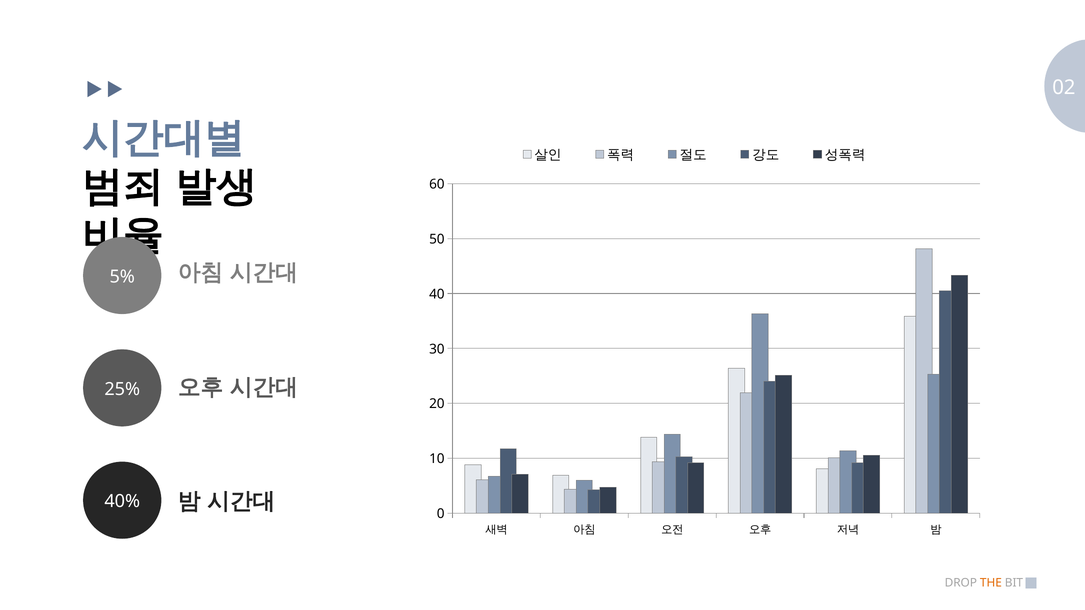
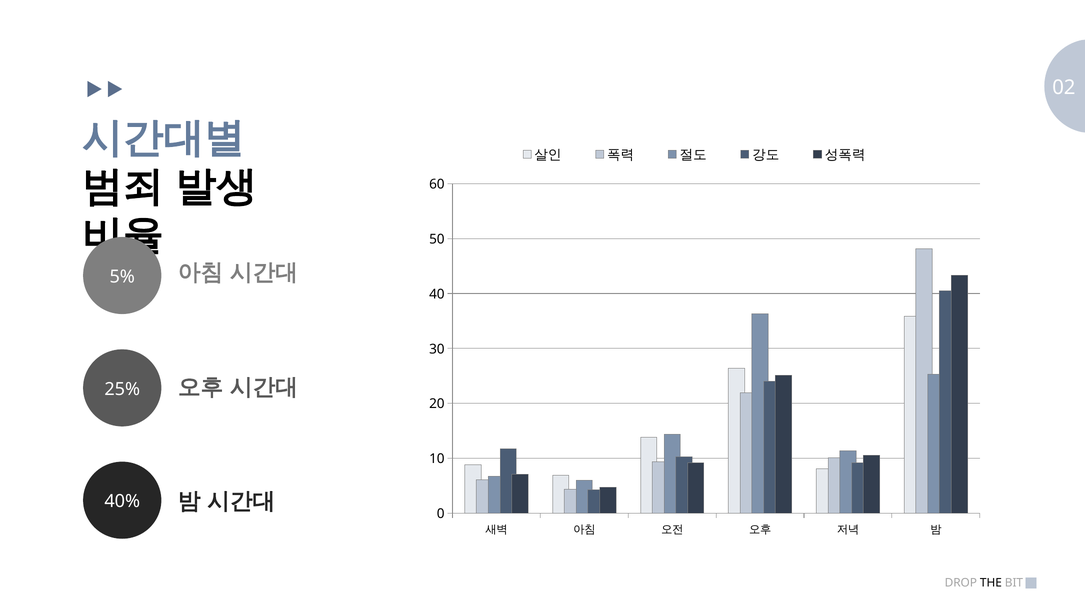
THE colour: orange -> black (991, 583)
